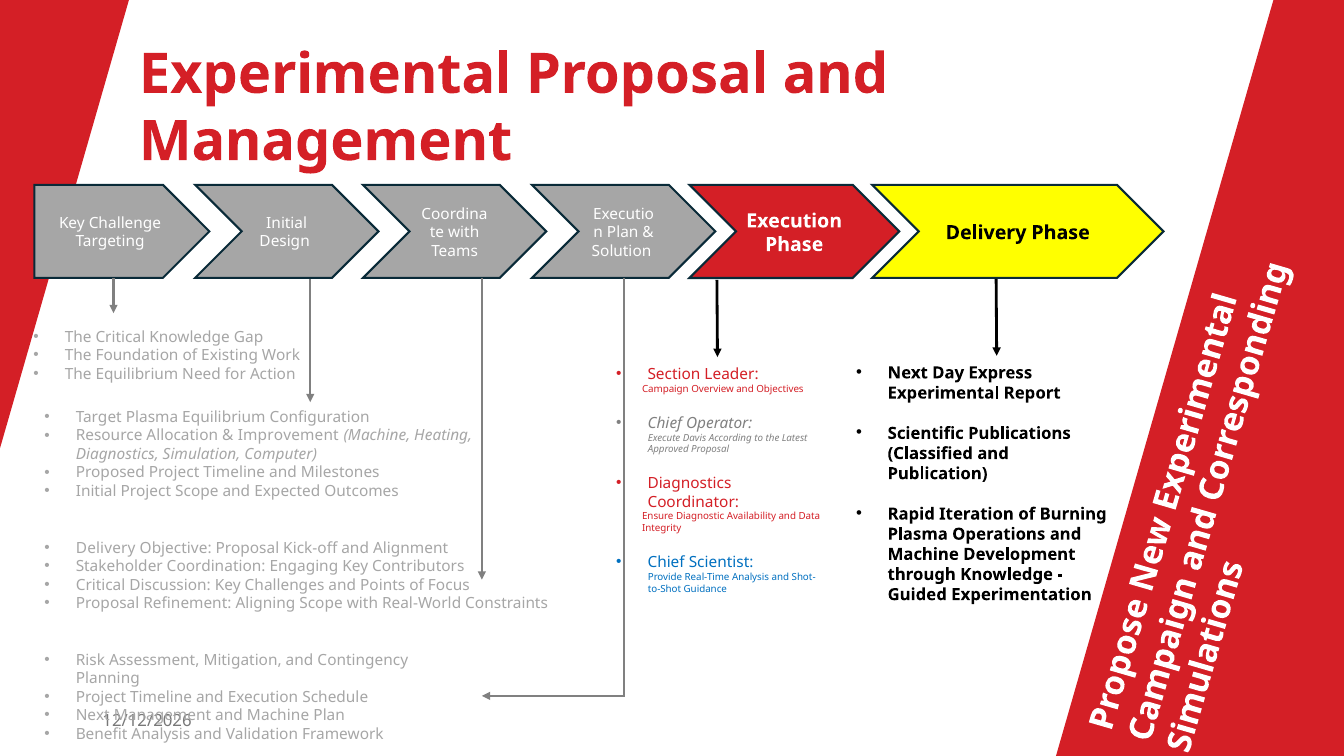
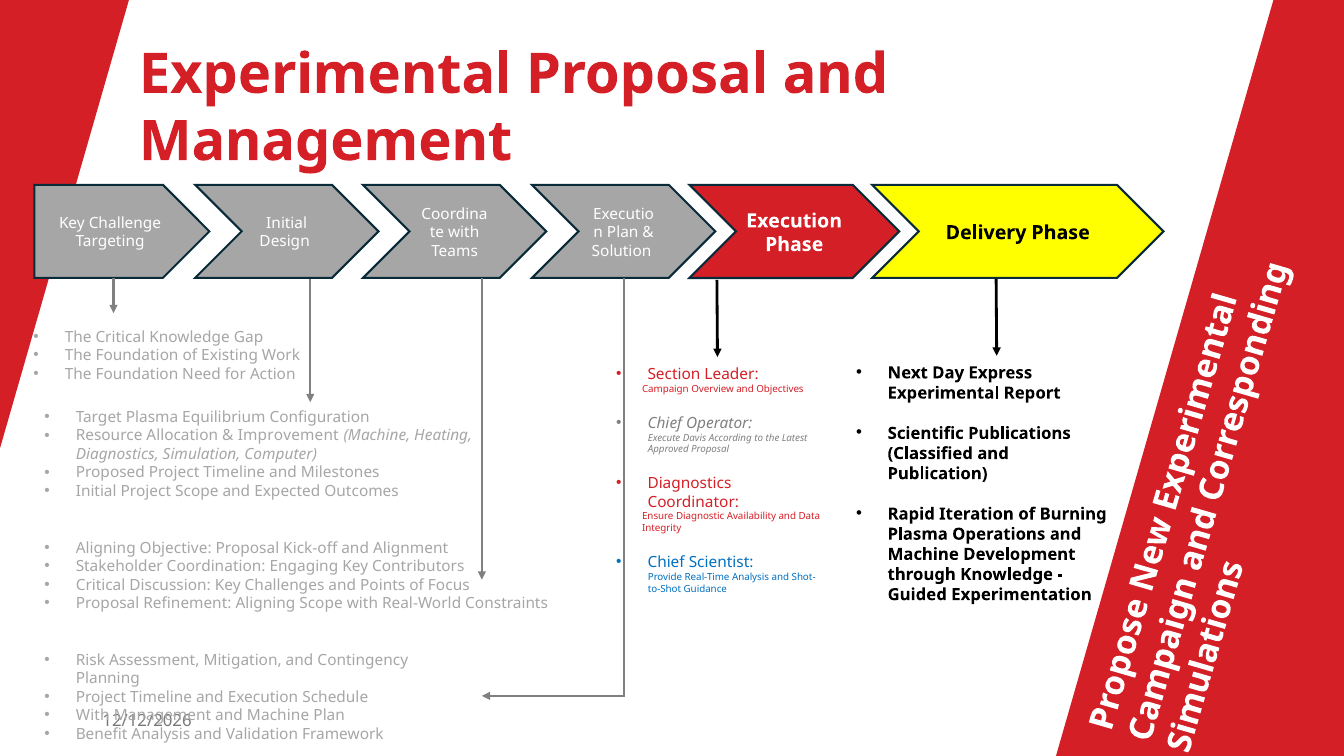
Equilibrium: Equilibrium -> Foundation (137, 374)
Delivery: Delivery -> Aligning (106, 548)
Next: Next -> With (93, 715)
